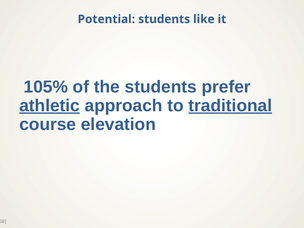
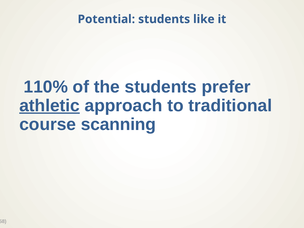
105%: 105% -> 110% (46, 87)
traditional underline: present -> none (230, 106)
elevation: elevation -> scanning (118, 124)
